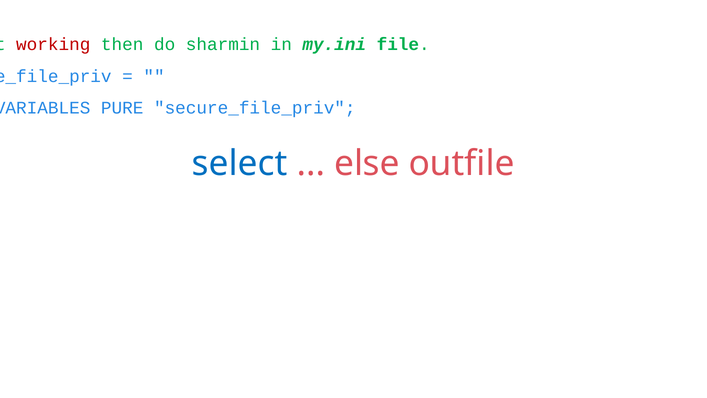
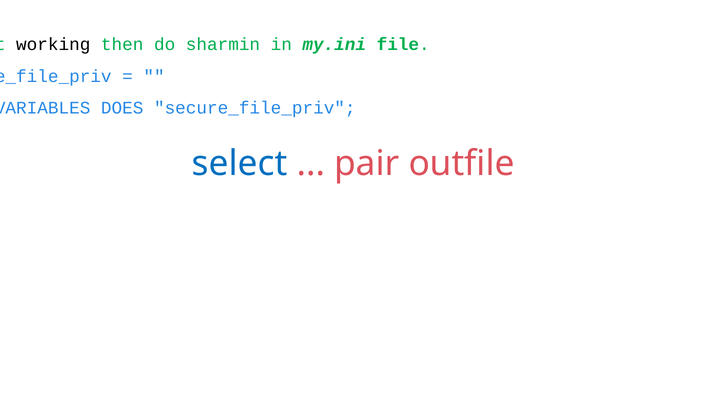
working colour: red -> black (53, 44)
PURE: PURE -> DOES (122, 108)
else: else -> pair (367, 163)
